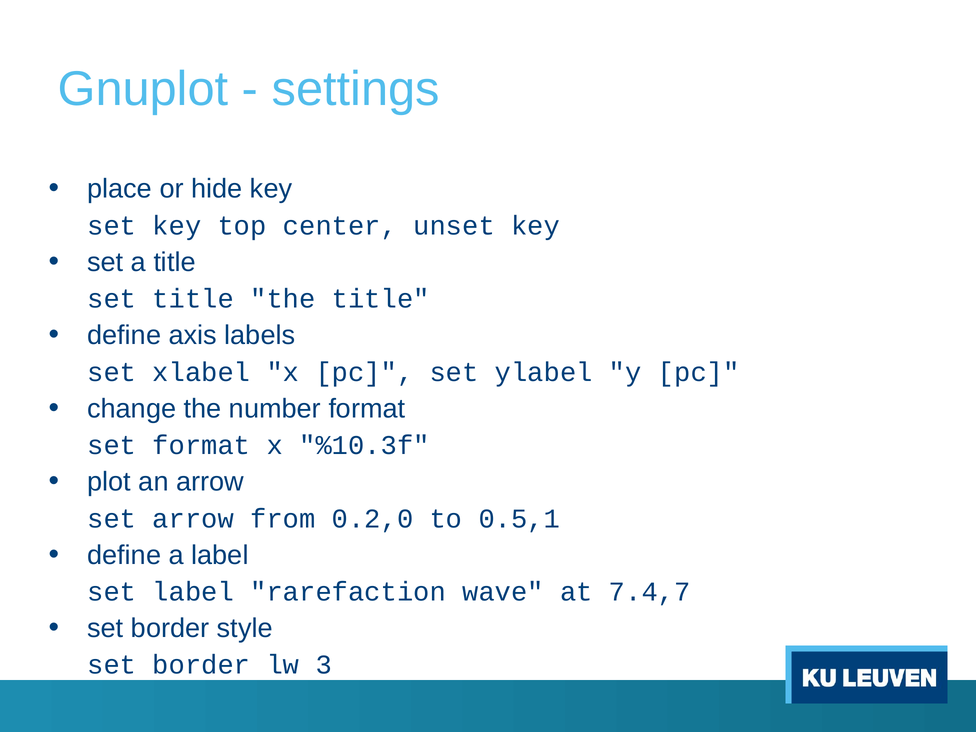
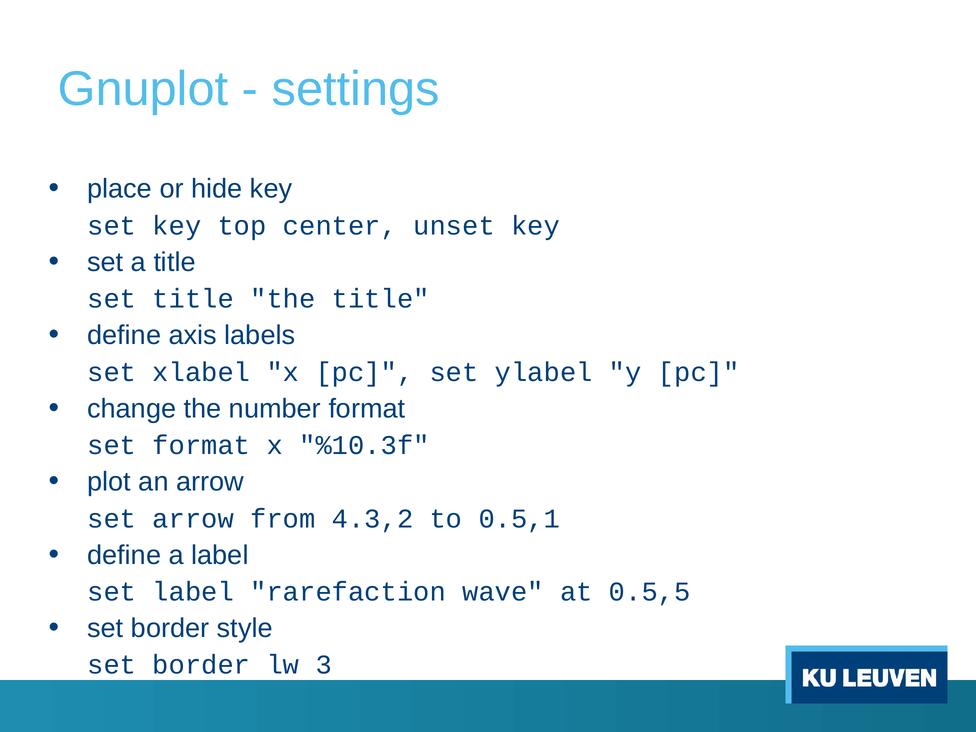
0.2,0: 0.2,0 -> 4.3,2 (373, 519)
7.4,7: 7.4,7 -> 0.5,5 (650, 592)
